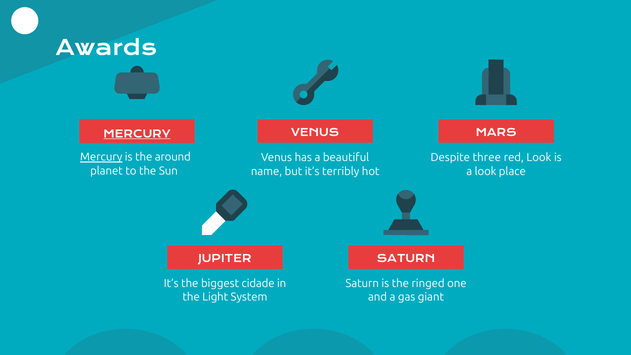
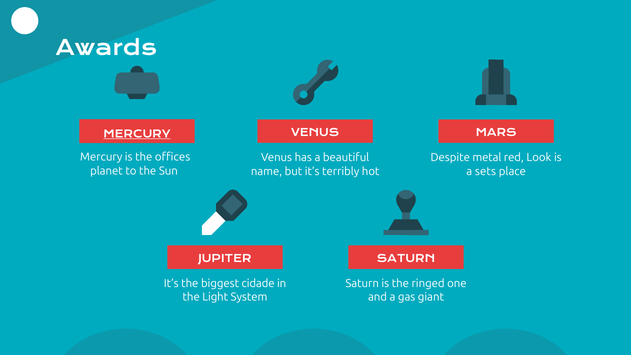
Mercury underline: present -> none (101, 157)
around: around -> offices (173, 157)
three: three -> metal (487, 158)
a look: look -> sets (485, 171)
